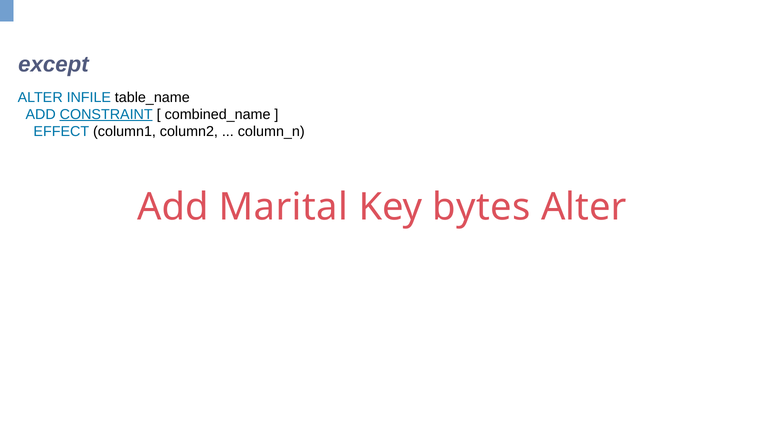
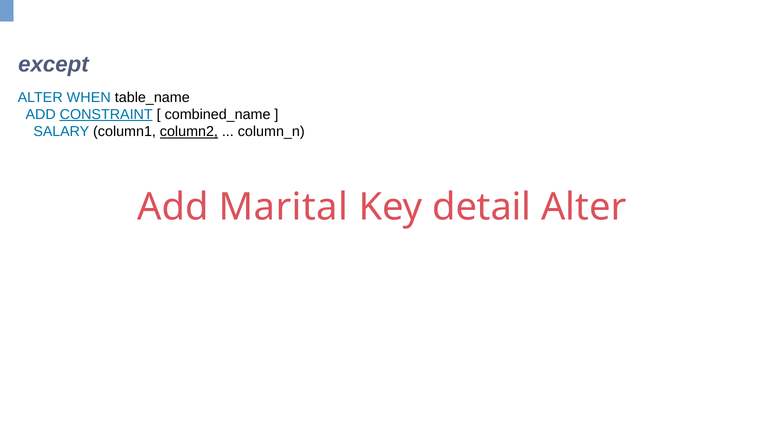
INFILE: INFILE -> WHEN (89, 97)
EFFECT: EFFECT -> SALARY (61, 132)
column2 underline: none -> present (189, 132)
bytes: bytes -> detail (482, 207)
